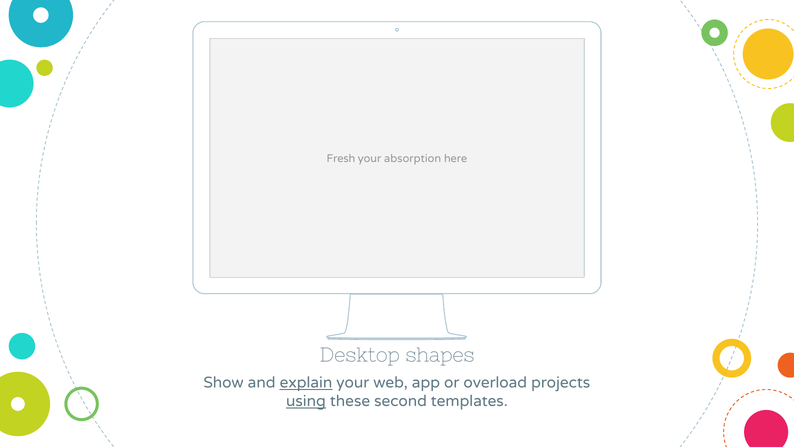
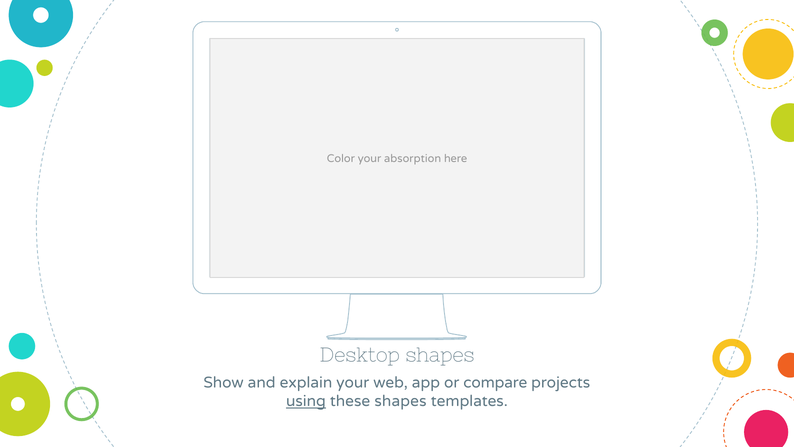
Fresh: Fresh -> Color (341, 159)
explain underline: present -> none (306, 382)
overload: overload -> compare (495, 382)
these second: second -> shapes (400, 401)
